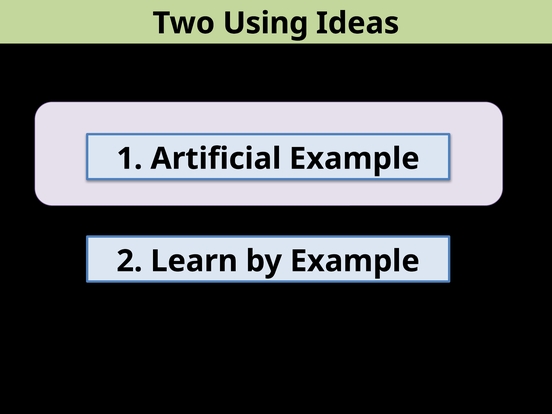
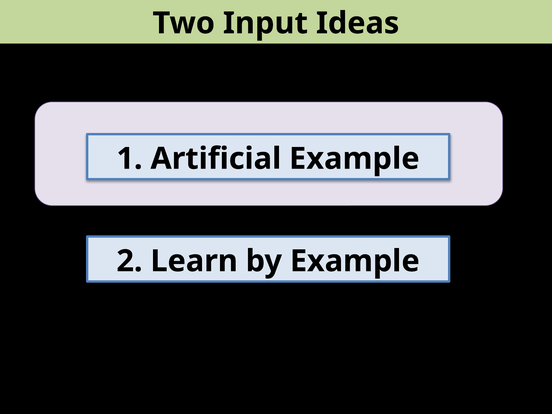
Using: Using -> Input (265, 23)
